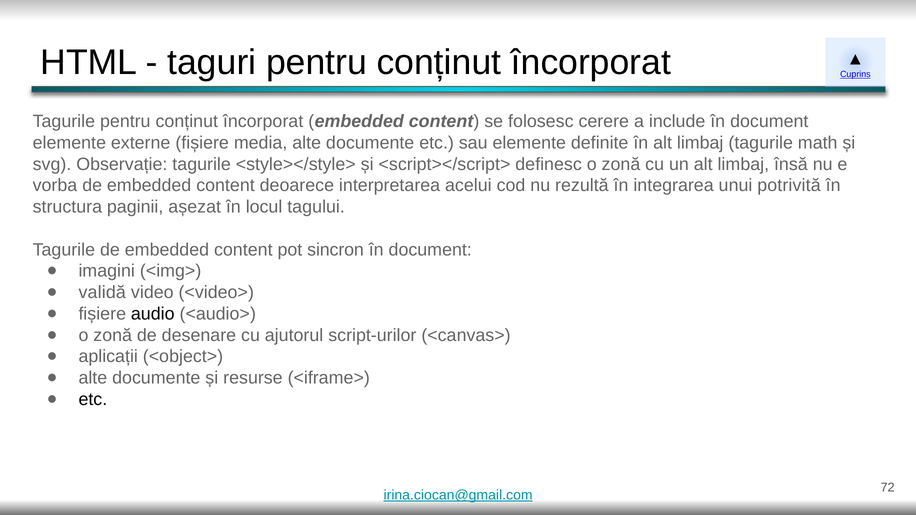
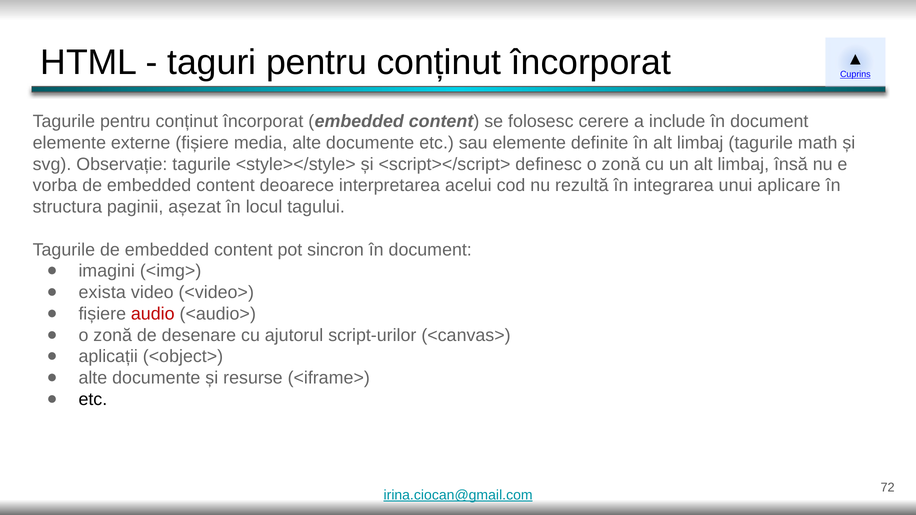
potrivită: potrivită -> aplicare (789, 186)
validă: validă -> exista (102, 293)
audio colour: black -> red (153, 314)
